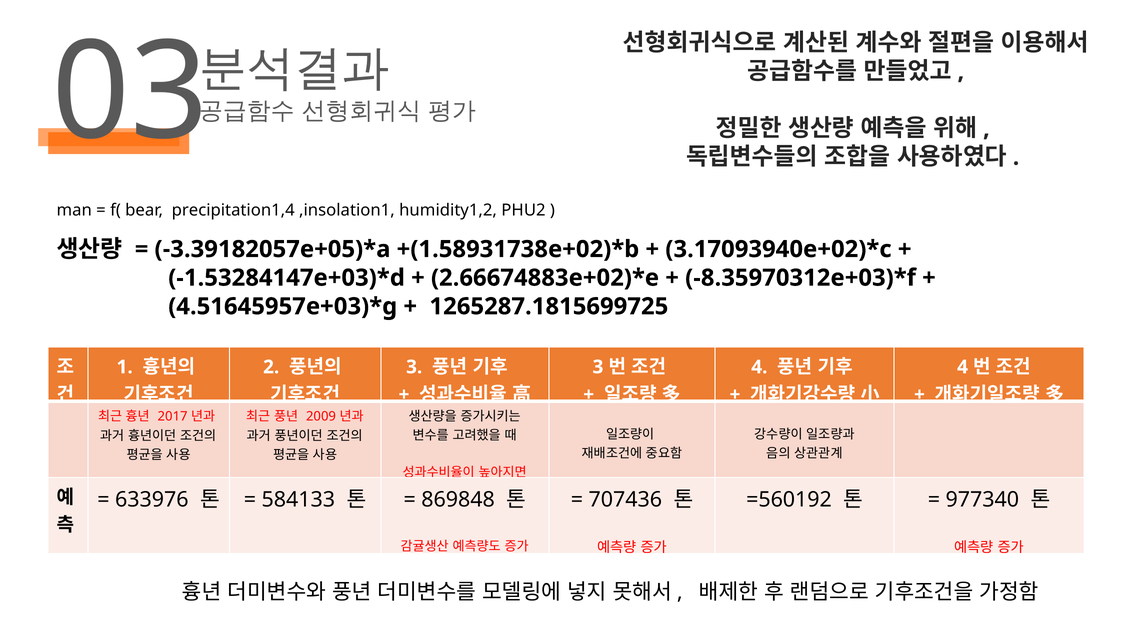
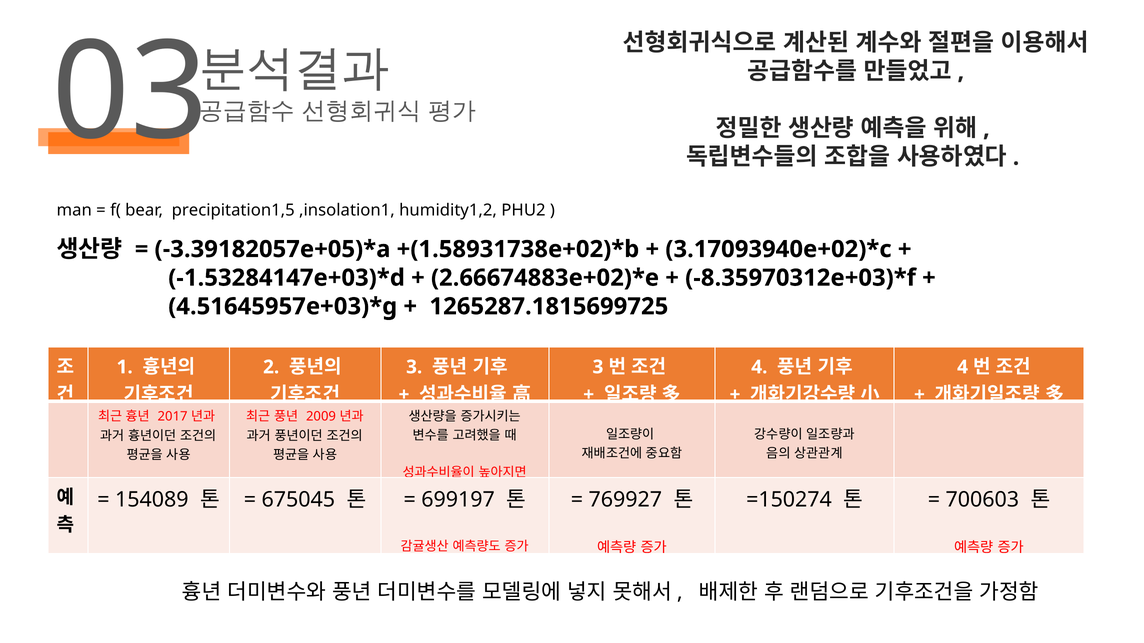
precipitation1,4: precipitation1,4 -> precipitation1,5 (233, 210)
633976: 633976 -> 154089 (152, 500)
584133: 584133 -> 675045 (298, 500)
869848: 869848 -> 699197 (458, 500)
707436: 707436 -> 769927 (625, 500)
=560192: =560192 -> =150274 (789, 500)
977340: 977340 -> 700603 (982, 500)
